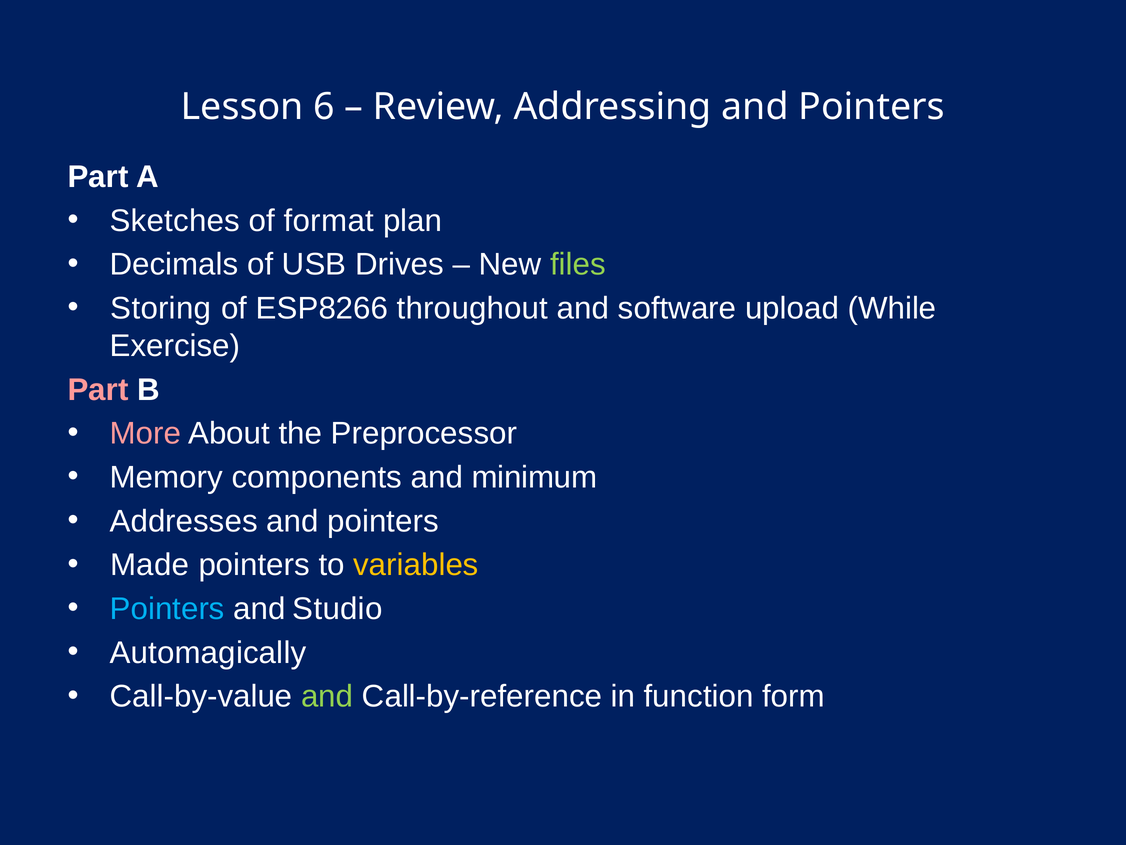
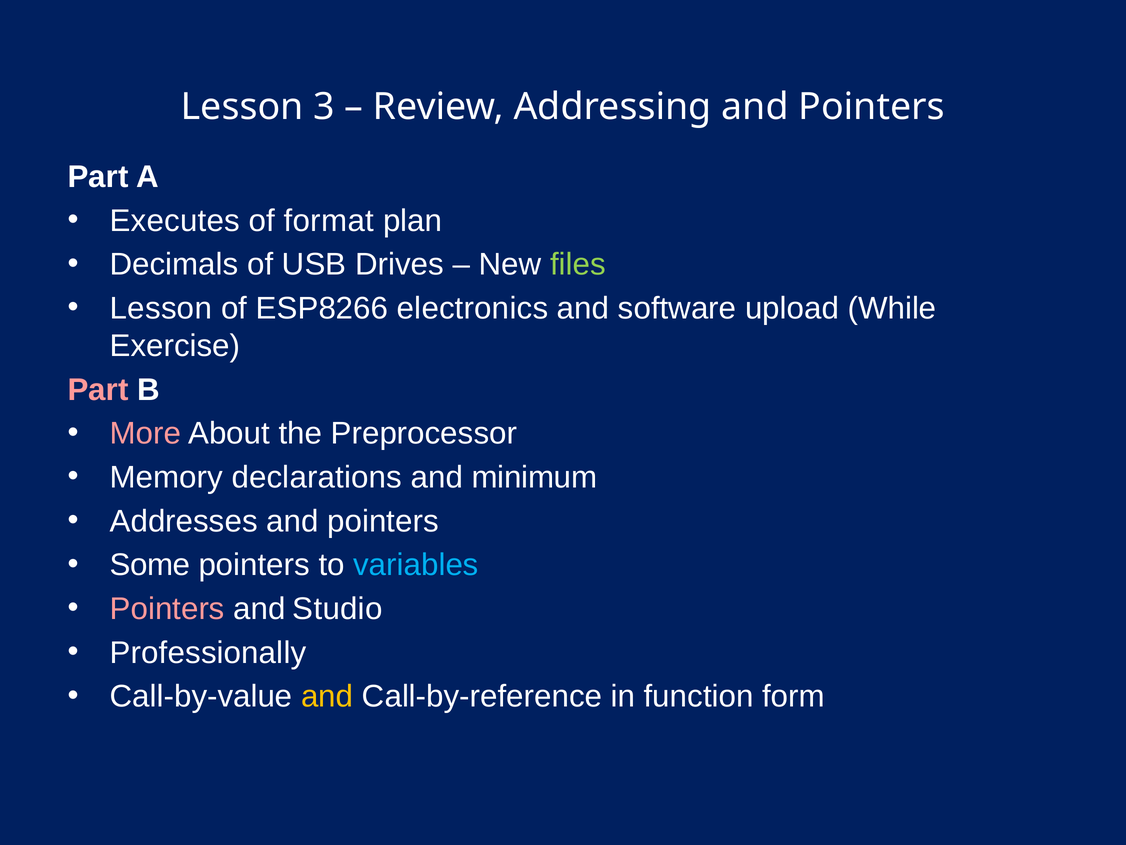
6: 6 -> 3 (324, 107)
Sketches: Sketches -> Executes (175, 221)
Storing: Storing -> Lesson (161, 308)
throughout: throughout -> electronics (473, 308)
components: components -> declarations (317, 477)
Made: Made -> Some (150, 565)
variables colour: yellow -> light blue (416, 565)
Pointers colour: light blue -> pink (167, 608)
Automagically: Automagically -> Professionally (208, 652)
and colour: light green -> yellow (327, 696)
